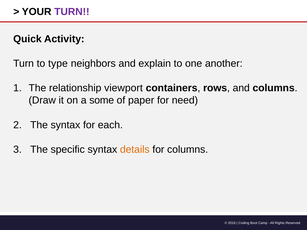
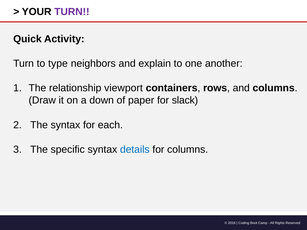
some: some -> down (102, 100)
need: need -> slack (185, 100)
details colour: orange -> blue (135, 150)
